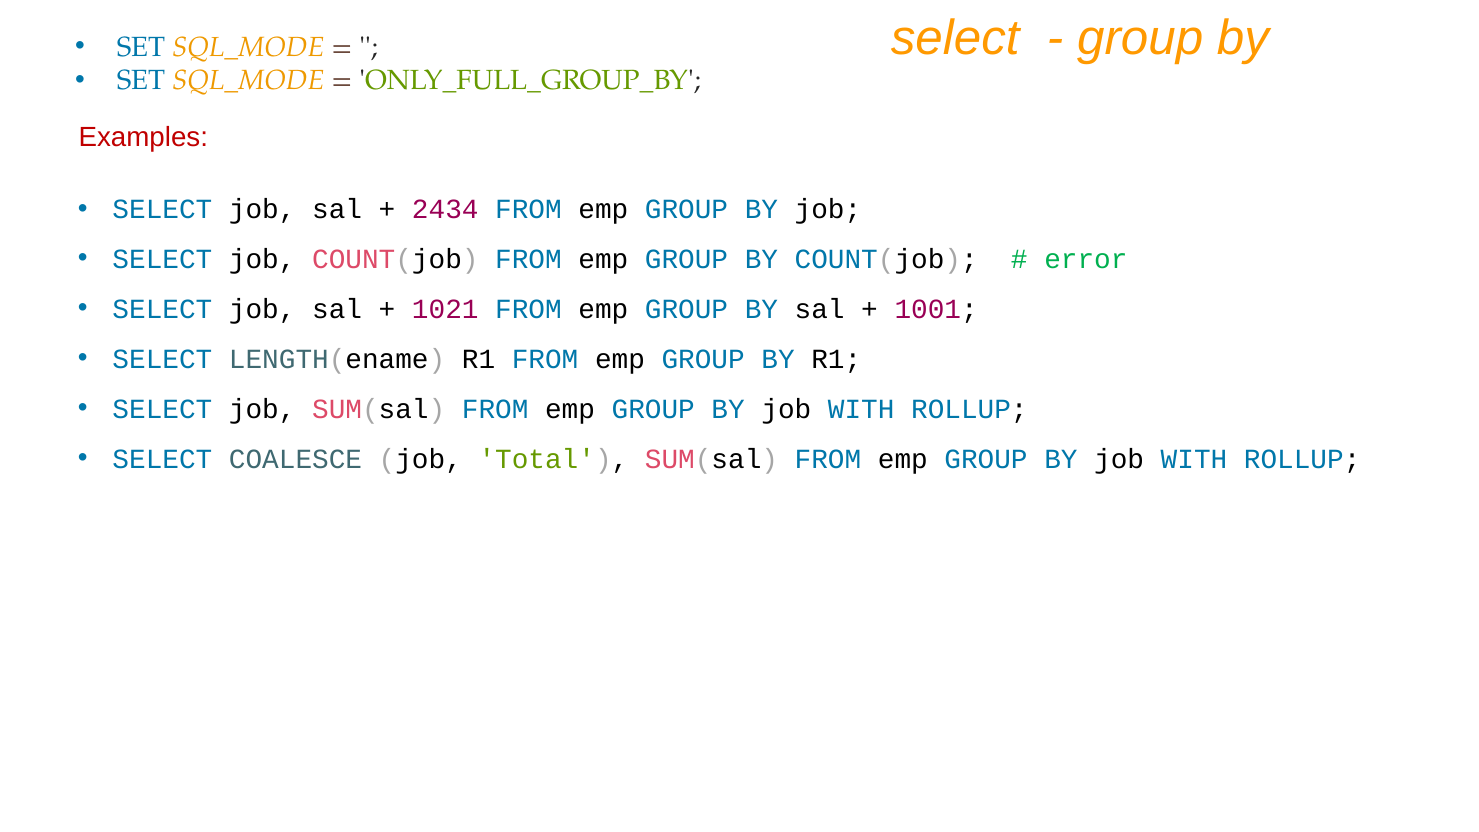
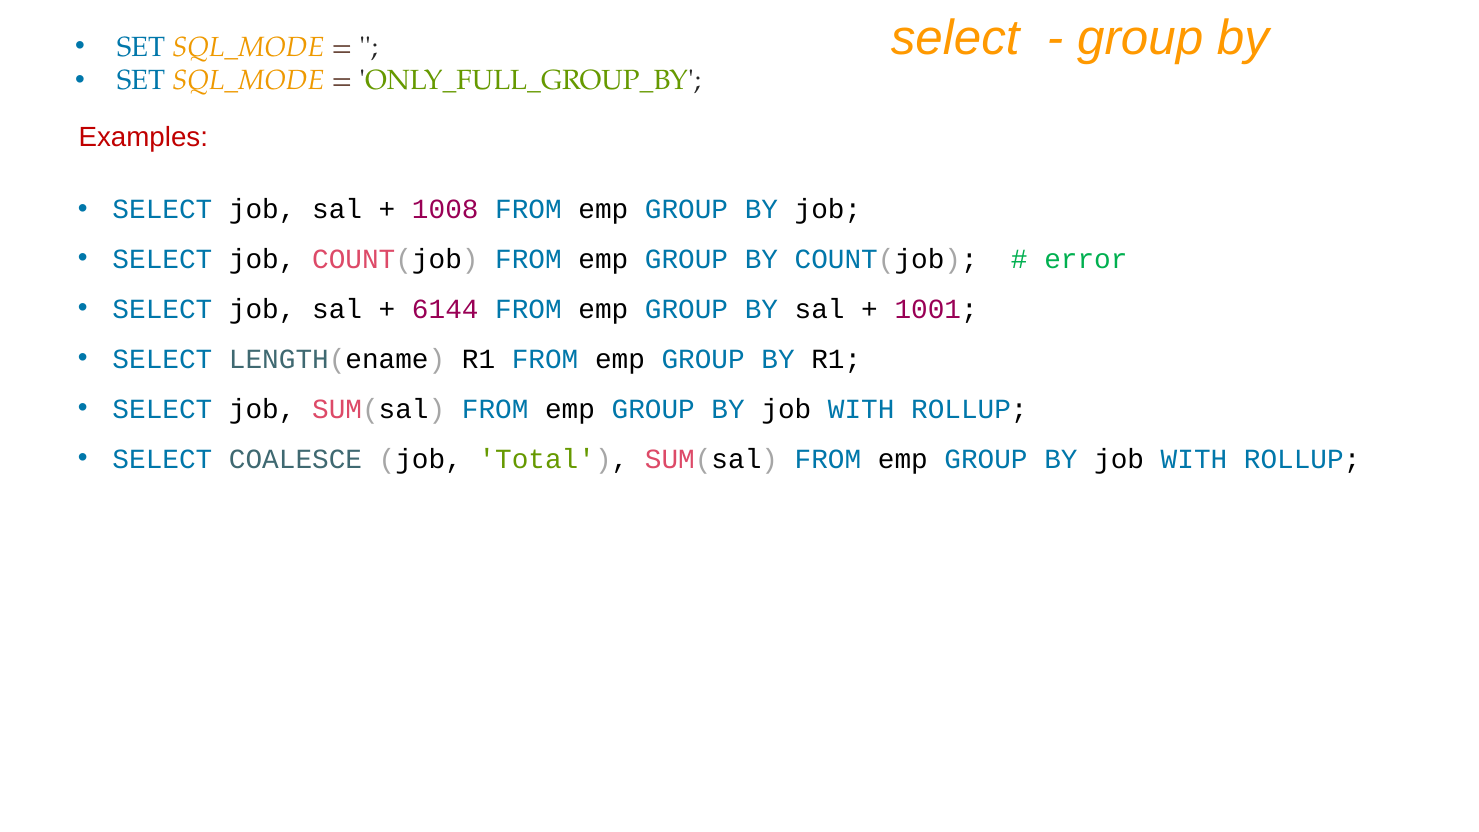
2434: 2434 -> 1008 (445, 209)
1021: 1021 -> 6144 (445, 309)
